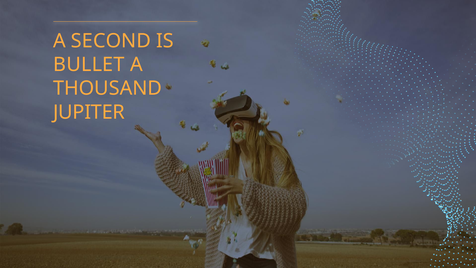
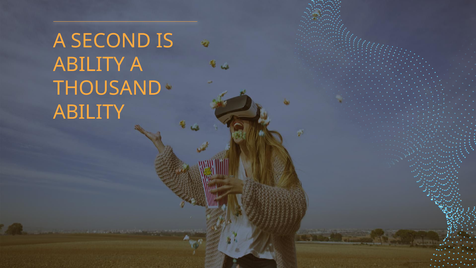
BULLET: BULLET -> ABILITY (89, 65)
JUPITER: JUPITER -> ABILITY (89, 112)
